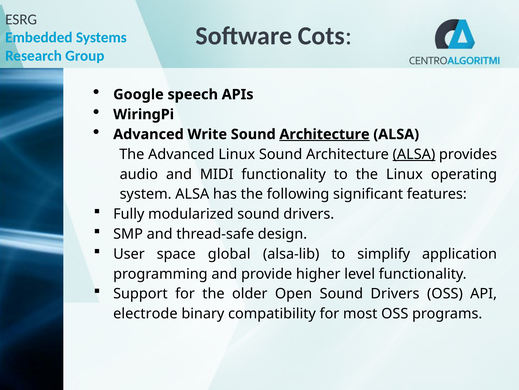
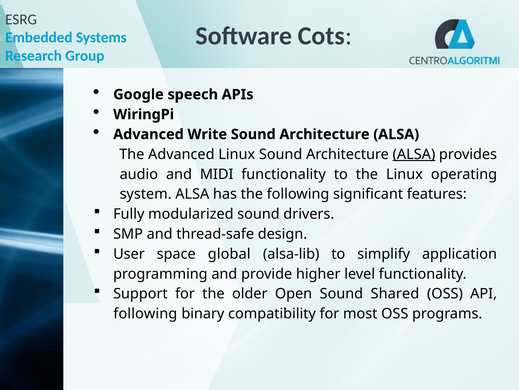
Architecture underline: present -> none (324, 134)
Open Sound Drivers: Drivers -> Shared (395, 293)
electrode: electrode -> following (145, 313)
